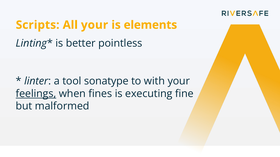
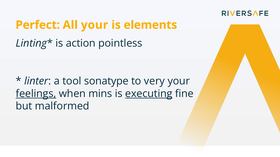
Scripts: Scripts -> Perfect (38, 25)
better: better -> action (81, 43)
with: with -> very (154, 81)
fines: fines -> mins (100, 94)
executing underline: none -> present (149, 94)
